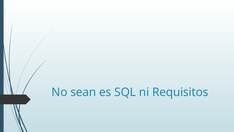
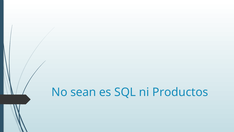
Requisitos: Requisitos -> Productos (180, 92)
